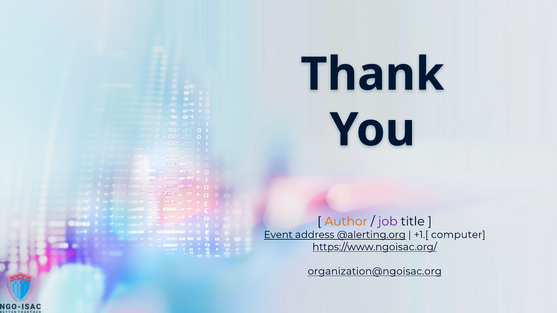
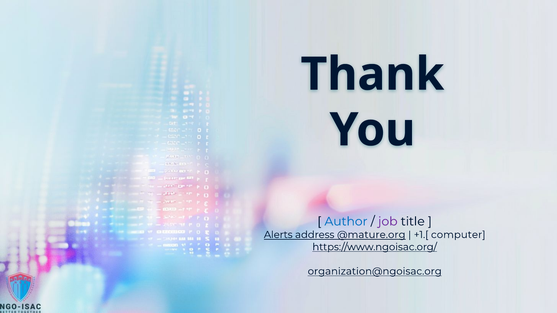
Author colour: orange -> blue (346, 222)
Event: Event -> Alerts (278, 235)
@alerting.org: @alerting.org -> @mature.org (371, 235)
